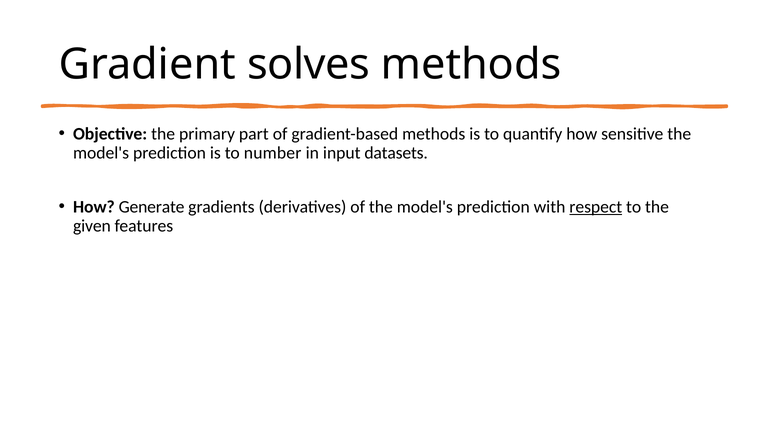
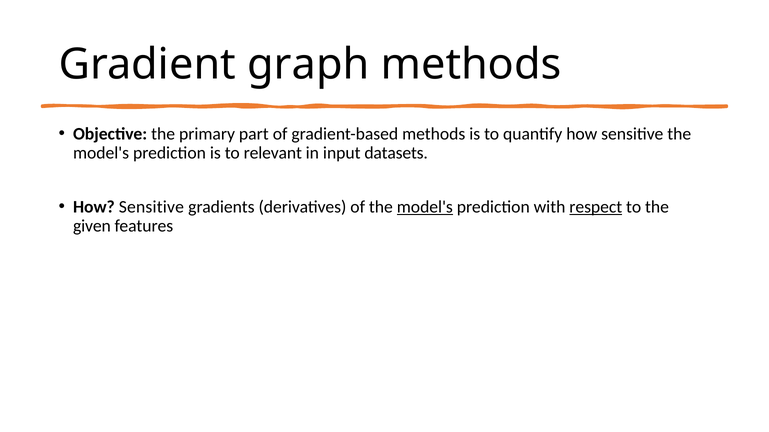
solves: solves -> graph (308, 65)
number: number -> relevant (273, 153)
Generate: Generate -> Sensitive (151, 207)
model's underline: none -> present (425, 207)
